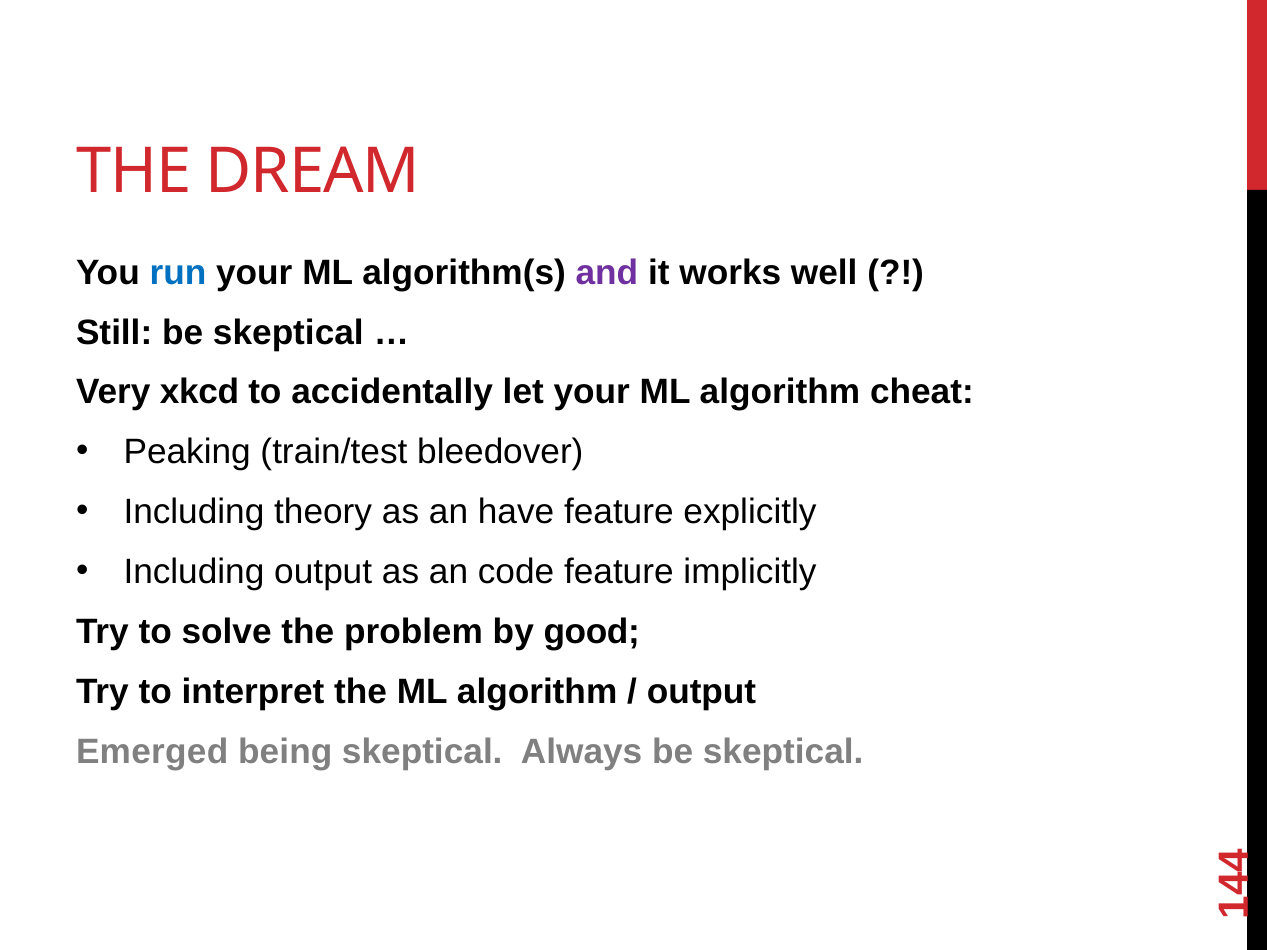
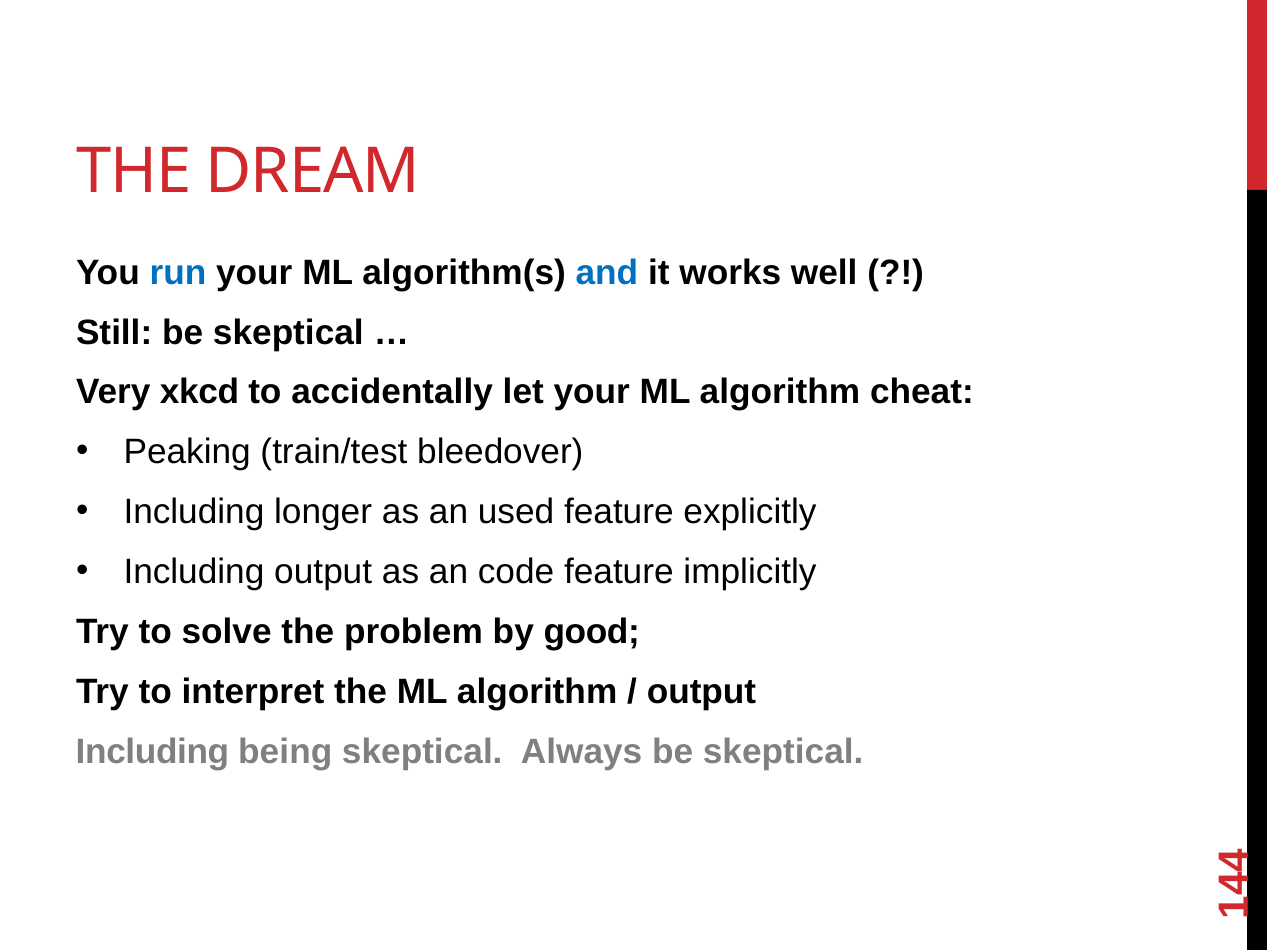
and colour: purple -> blue (607, 273)
theory: theory -> longer (323, 512)
have: have -> used (516, 512)
Emerged: Emerged -> Including (152, 752)
